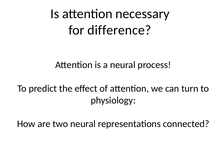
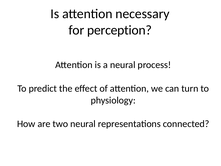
difference: difference -> perception (119, 30)
